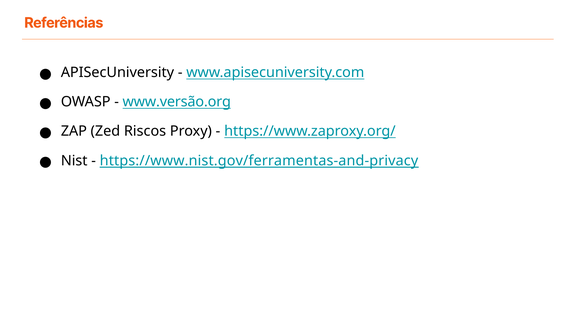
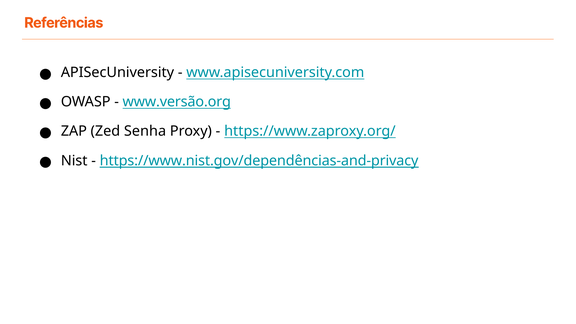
Riscos: Riscos -> Senha (145, 131)
https://www.nist.gov/ferramentas-and-privacy: https://www.nist.gov/ferramentas-and-privacy -> https://www.nist.gov/dependências-and-privacy (259, 161)
